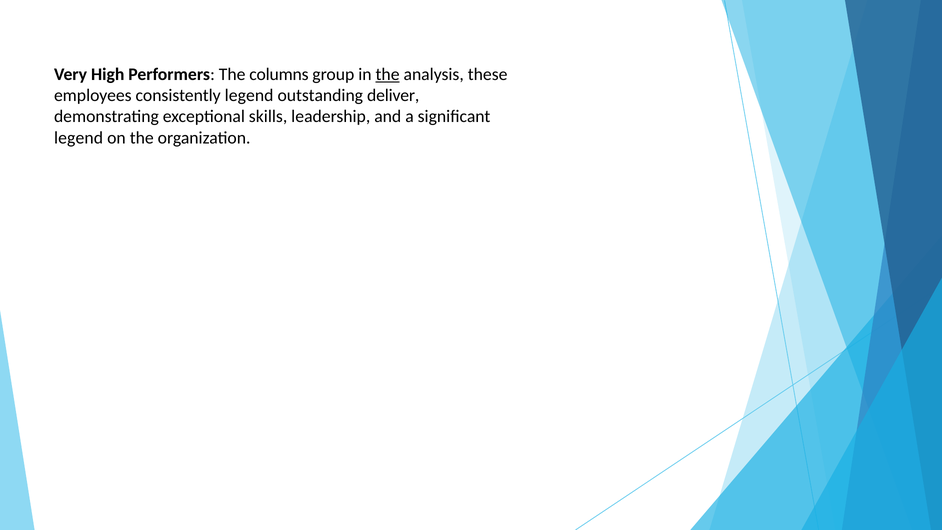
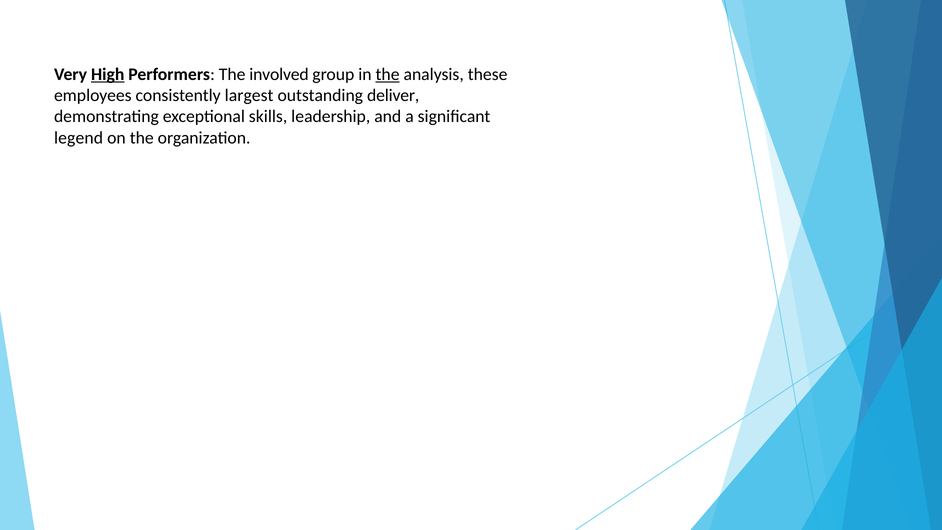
High underline: none -> present (108, 74)
columns: columns -> involved (279, 74)
consistently legend: legend -> largest (249, 95)
